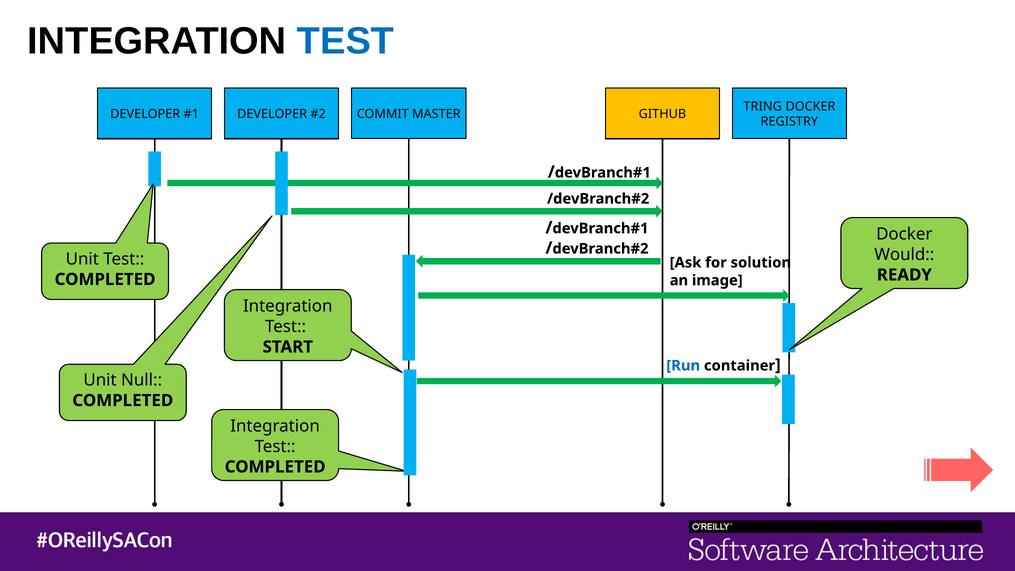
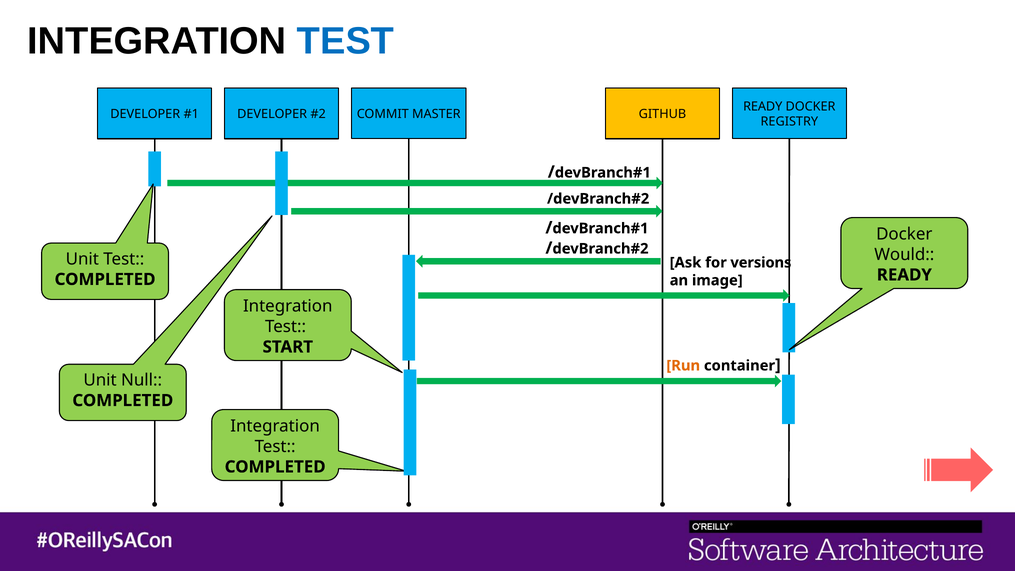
TRING: TRING -> READY (763, 106)
solution: solution -> versions (761, 263)
Run colour: blue -> orange (683, 366)
